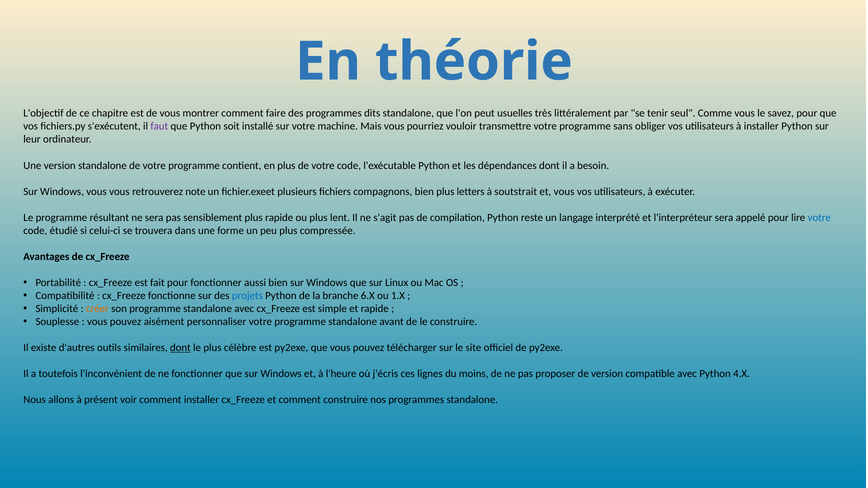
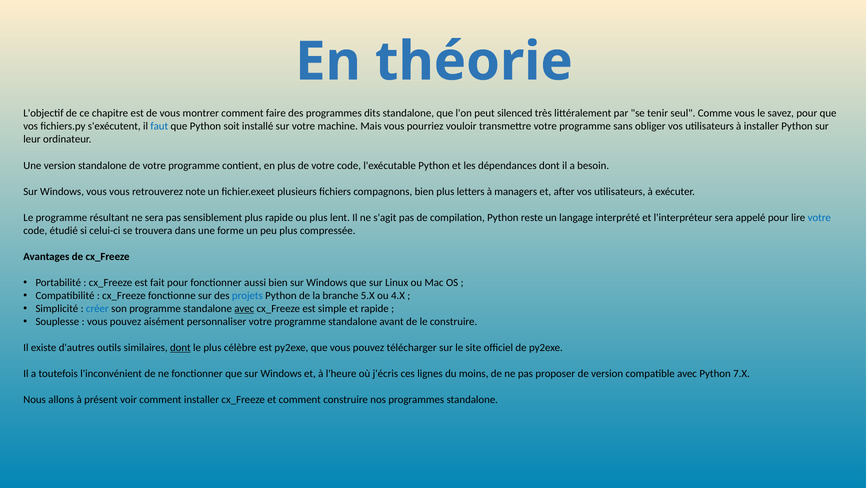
usuelles: usuelles -> silenced (515, 113)
faut colour: purple -> blue (159, 126)
soutstrait: soutstrait -> managers (516, 192)
et vous: vous -> after (564, 192)
6.X: 6.X -> 5.X (368, 296)
1.X: 1.X -> 4.X (398, 296)
créer colour: orange -> blue (97, 309)
avec underline: none -> present (244, 309)
4.X: 4.X -> 7.X (741, 374)
